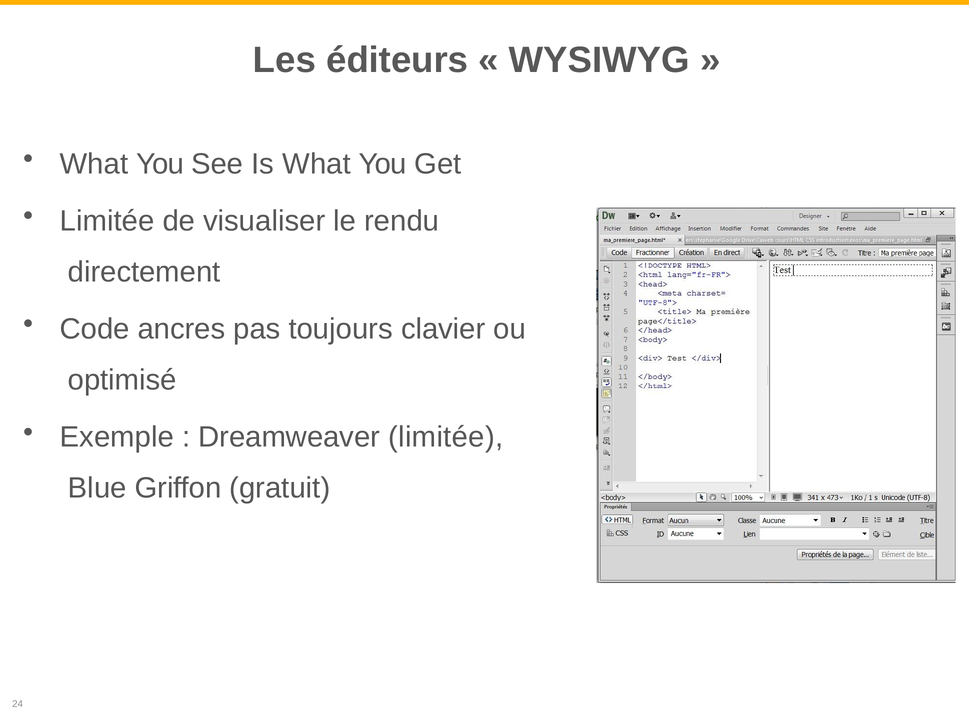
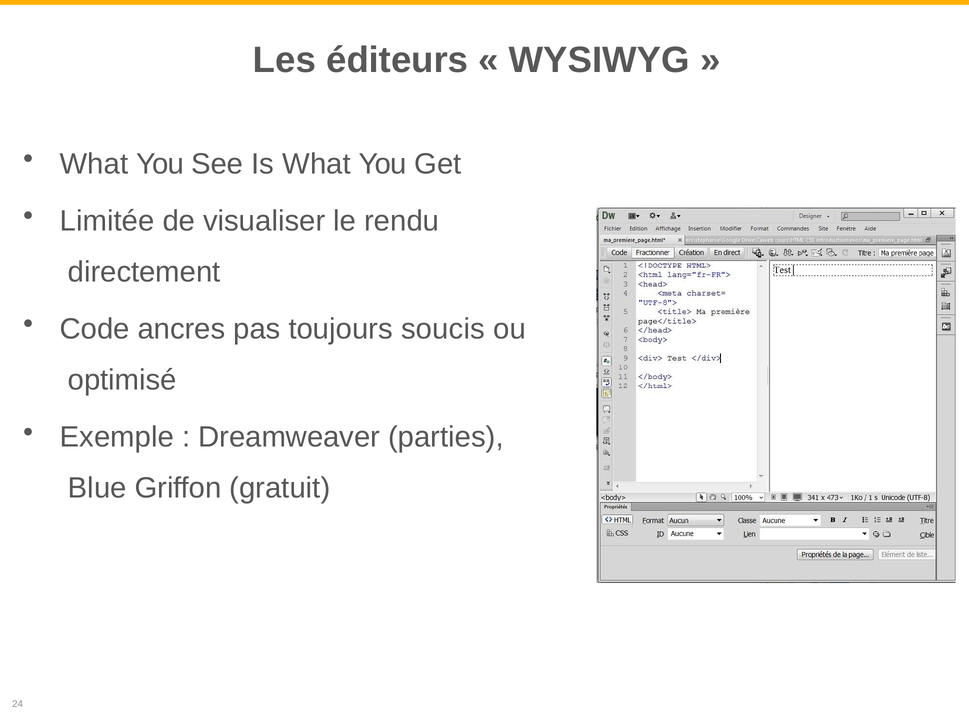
clavier: clavier -> soucis (443, 329)
Dreamweaver limitée: limitée -> parties (446, 437)
